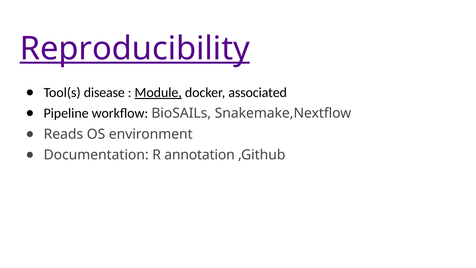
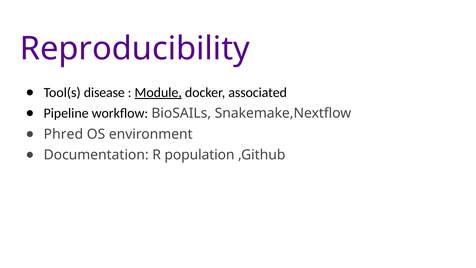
Reproducibility underline: present -> none (135, 49)
Reads: Reads -> Phred (63, 134)
annotation: annotation -> population (200, 155)
